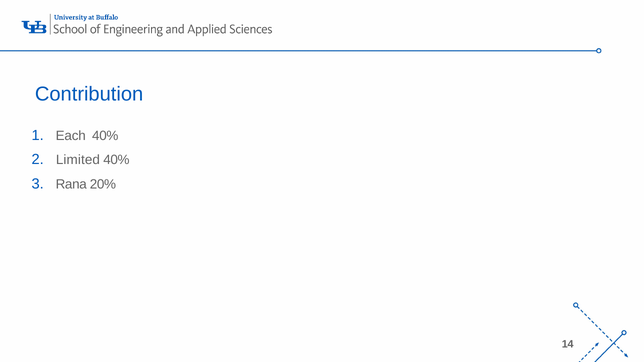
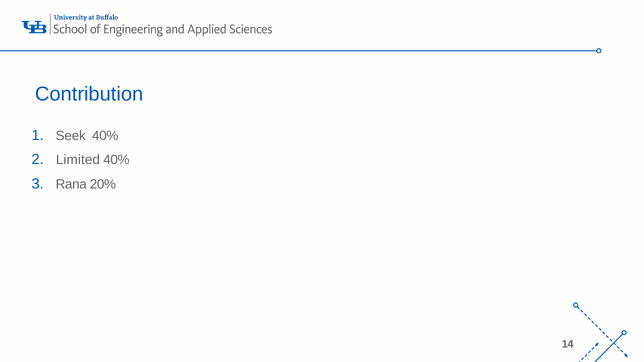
Each: Each -> Seek (71, 136)
